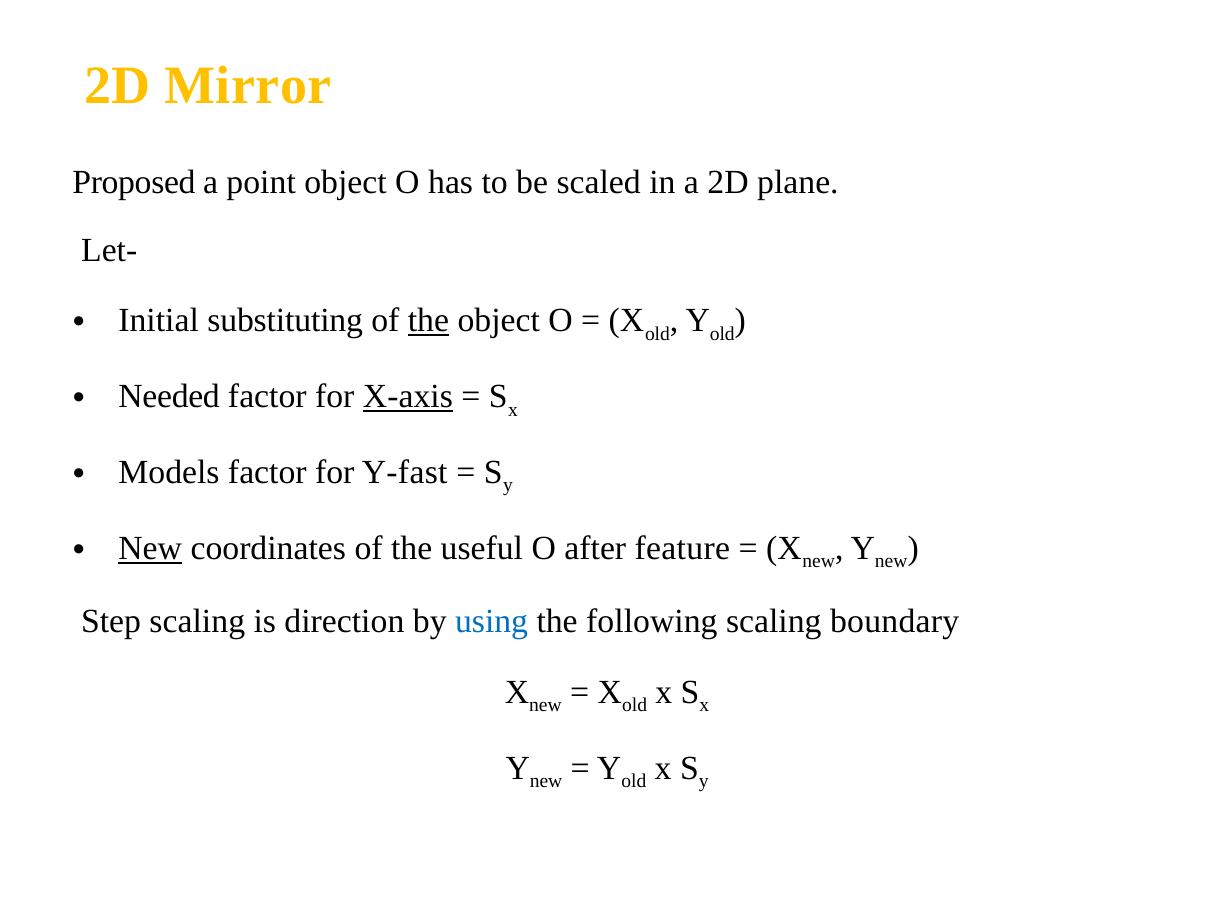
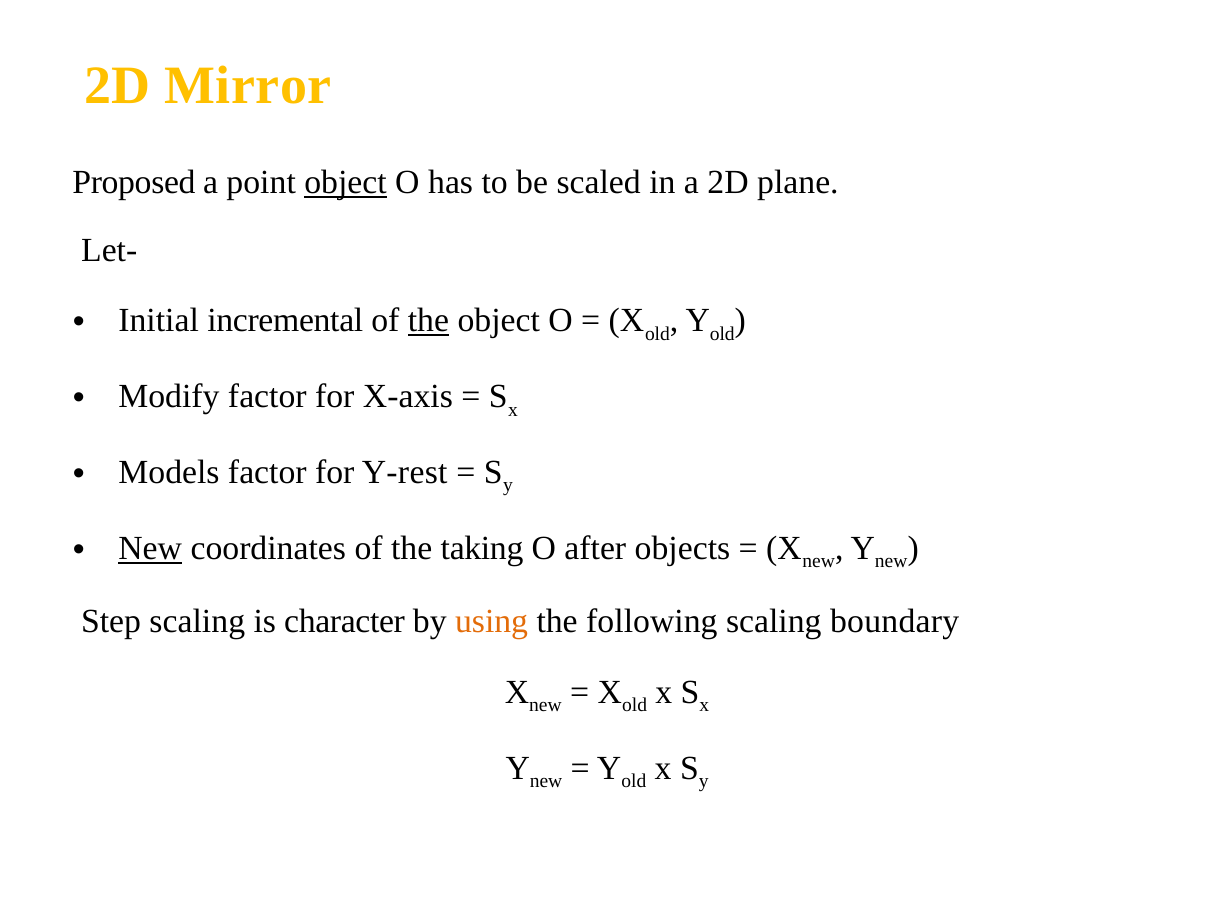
object underline: none -> present (346, 183)
substituting: substituting -> incremental (285, 320)
Needed: Needed -> Modify (169, 396)
X-axis underline: present -> none (408, 396)
Y-fast: Y-fast -> Y-rest (405, 472)
useful: useful -> taking (482, 548)
feature: feature -> objects (682, 548)
direction: direction -> character (345, 621)
using colour: blue -> orange (492, 621)
